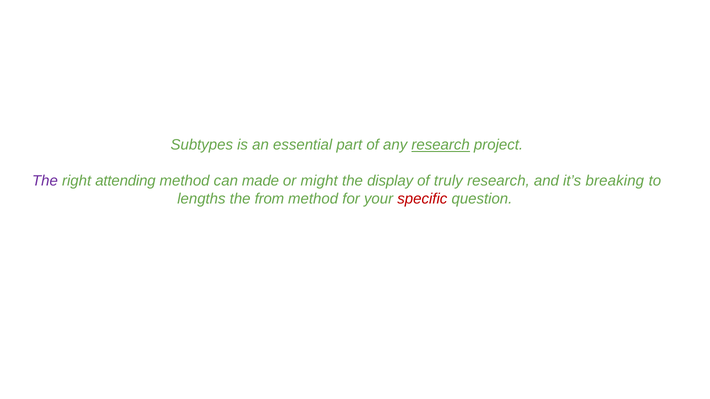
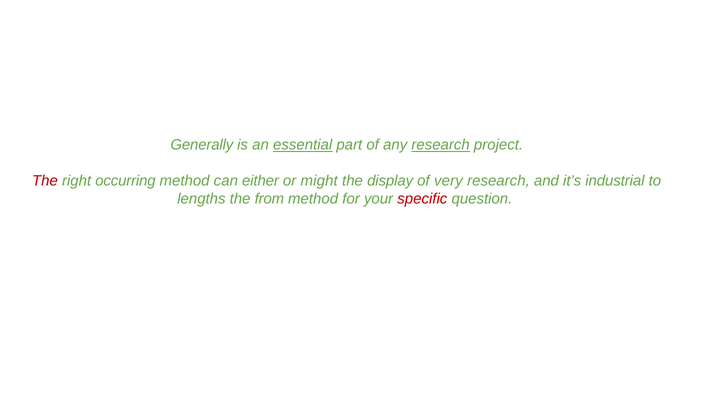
Subtypes: Subtypes -> Generally (202, 145)
essential underline: none -> present (303, 145)
The colour: purple -> red (45, 181)
attending: attending -> occurring (125, 181)
made: made -> either (260, 181)
truly: truly -> very (448, 181)
breaking: breaking -> industrial (615, 181)
